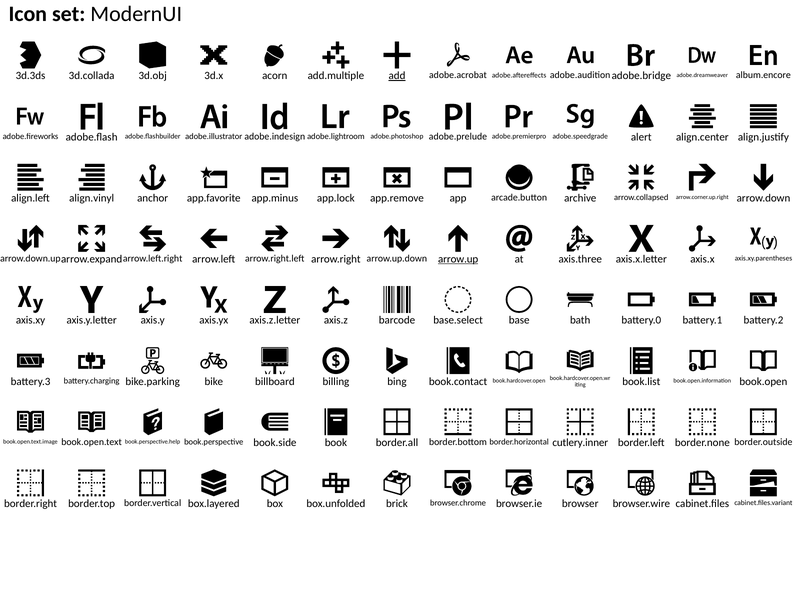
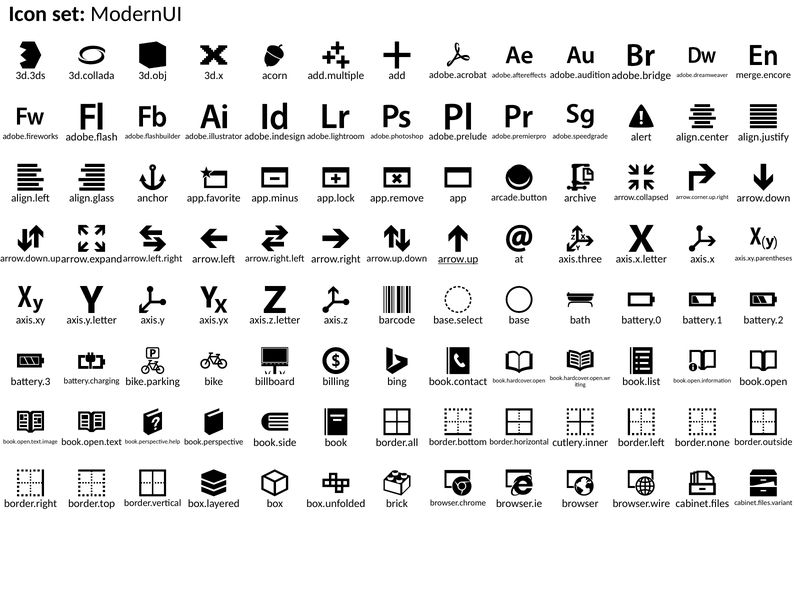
add underline: present -> none (397, 76)
album.encore: album.encore -> merge.encore (763, 75)
align.vinyl: align.vinyl -> align.glass (92, 198)
